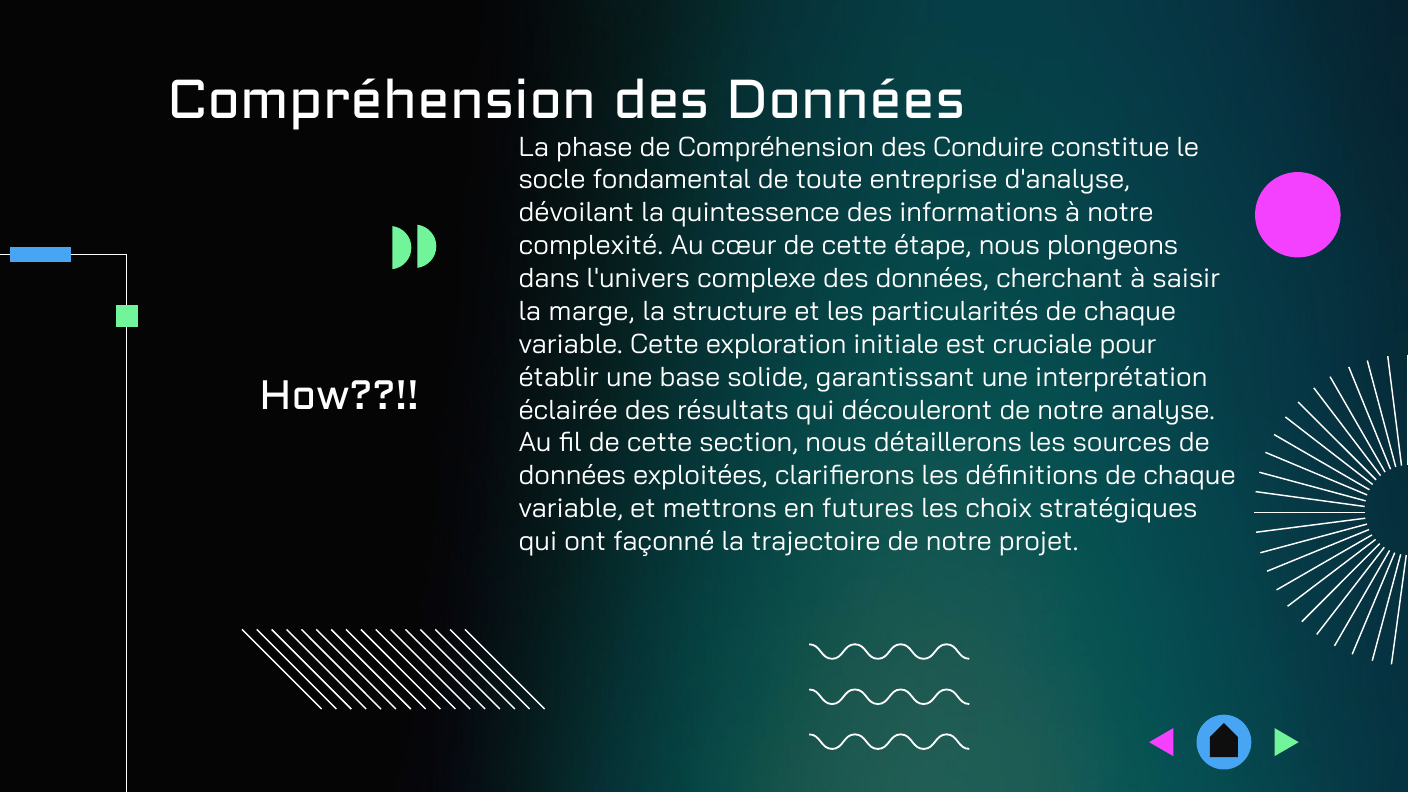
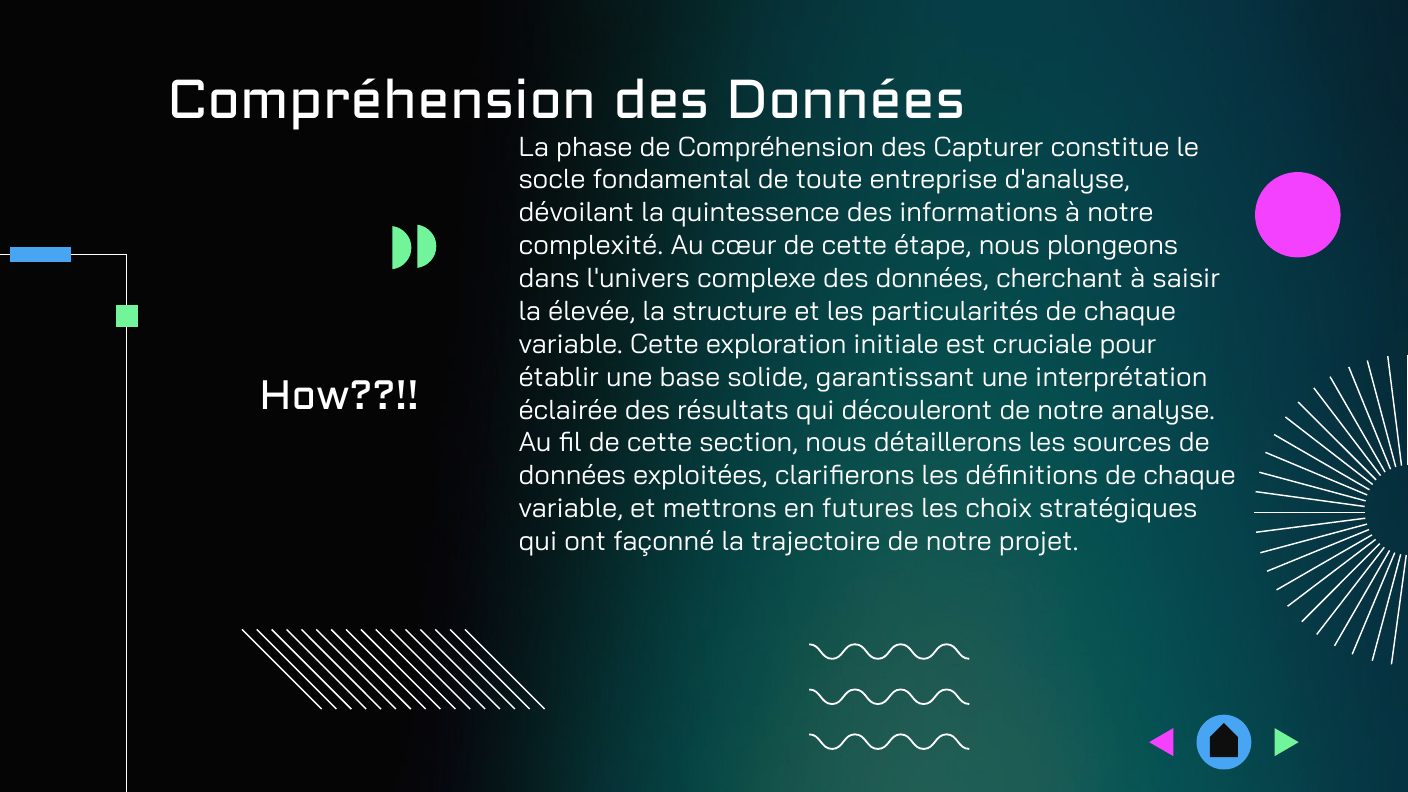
Conduire: Conduire -> Capturer (988, 147)
marge: marge -> élevée (592, 311)
